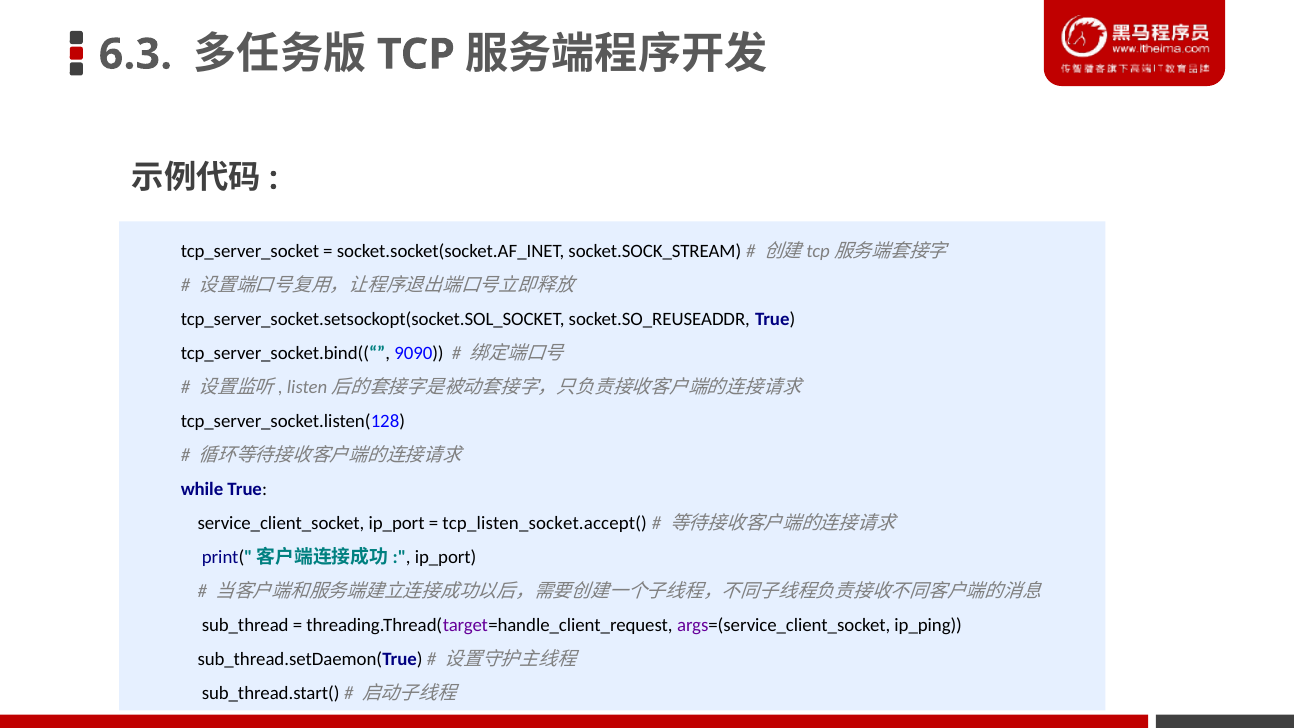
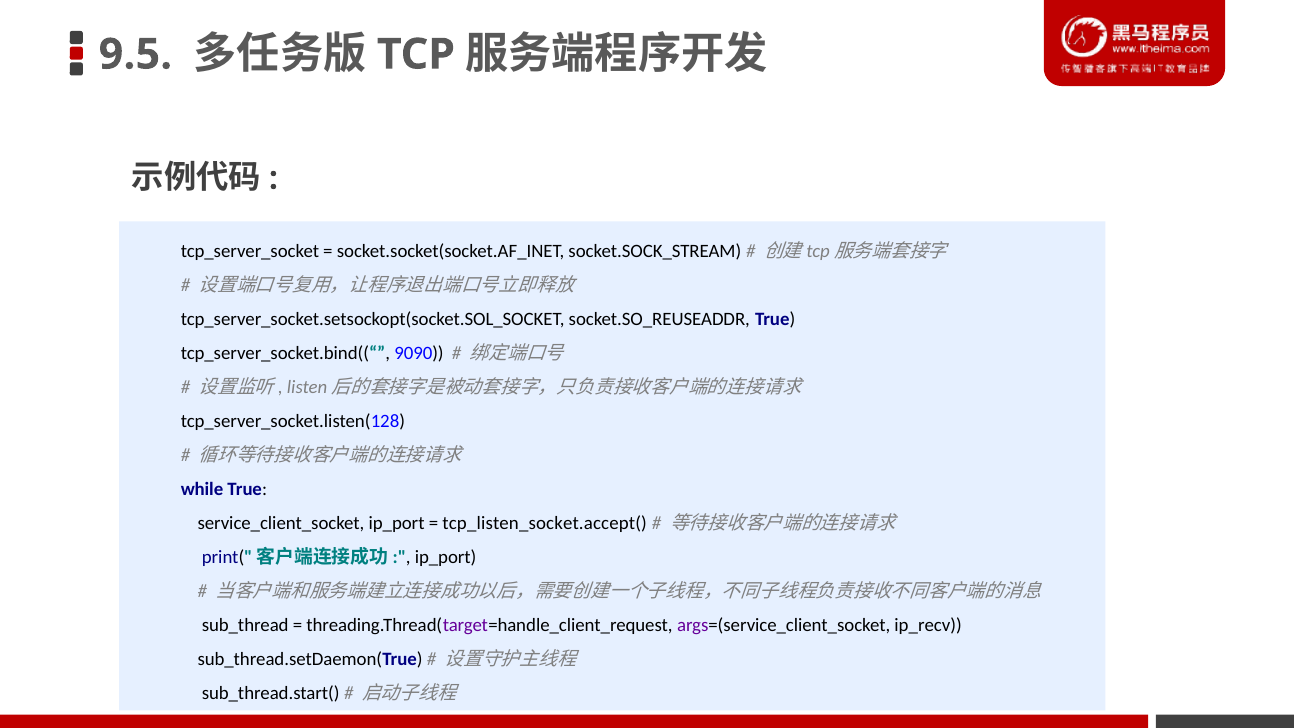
6.3: 6.3 -> 9.5 (135, 54)
ip_ping: ip_ping -> ip_recv (928, 625)
